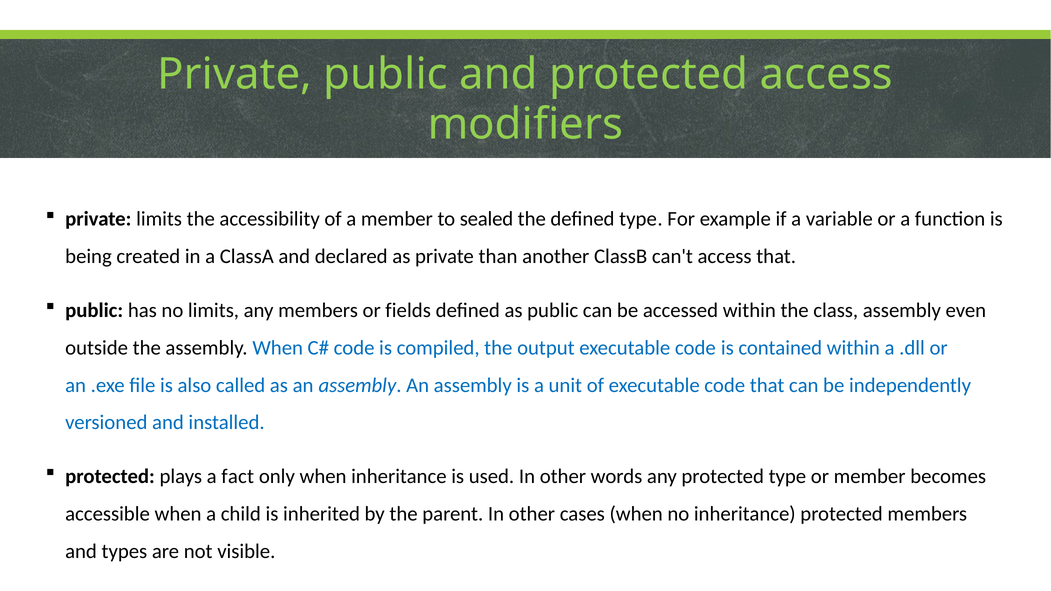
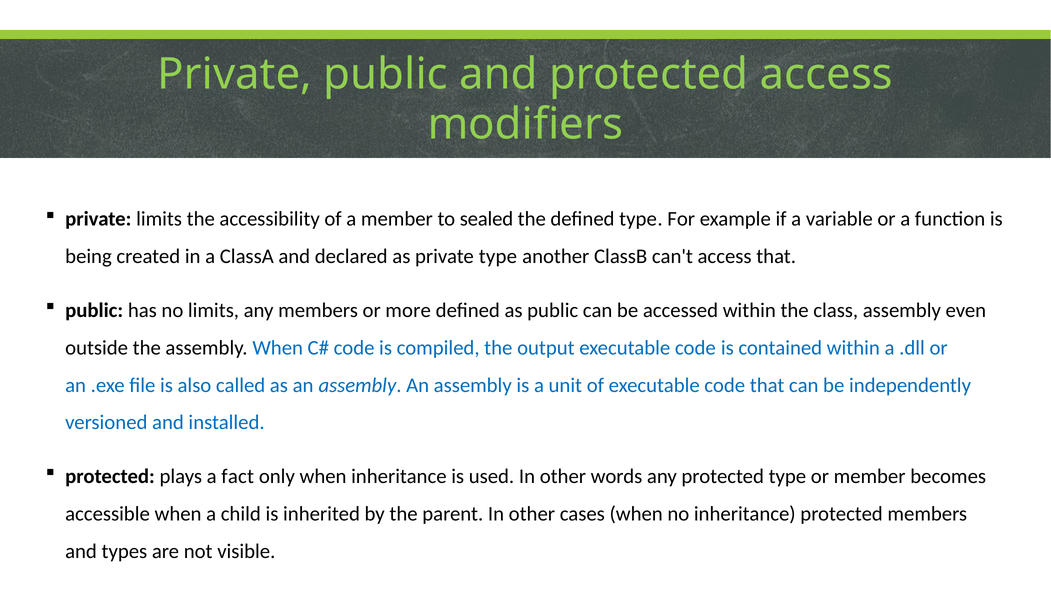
private than: than -> type (498, 257)
fields: fields -> more (408, 310)
